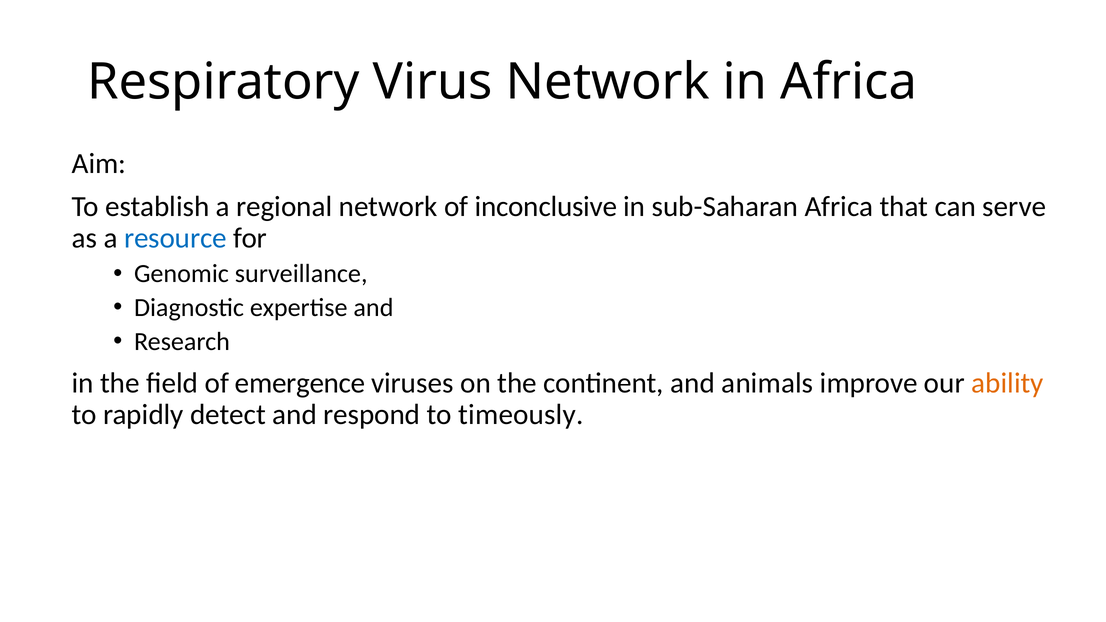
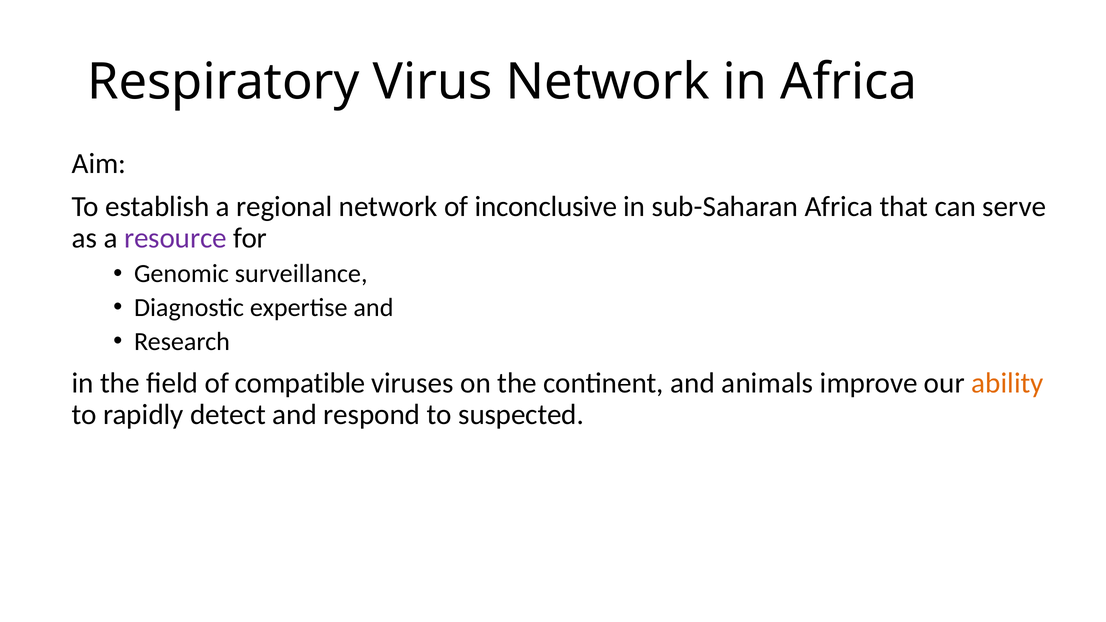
resource colour: blue -> purple (175, 238)
emergence: emergence -> compatible (300, 383)
timeously: timeously -> suspected (521, 415)
